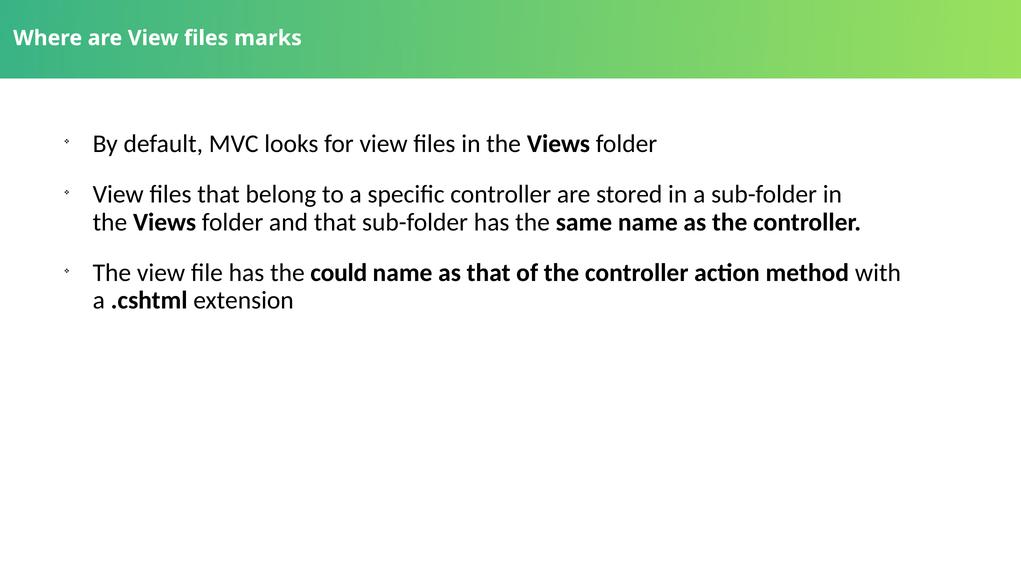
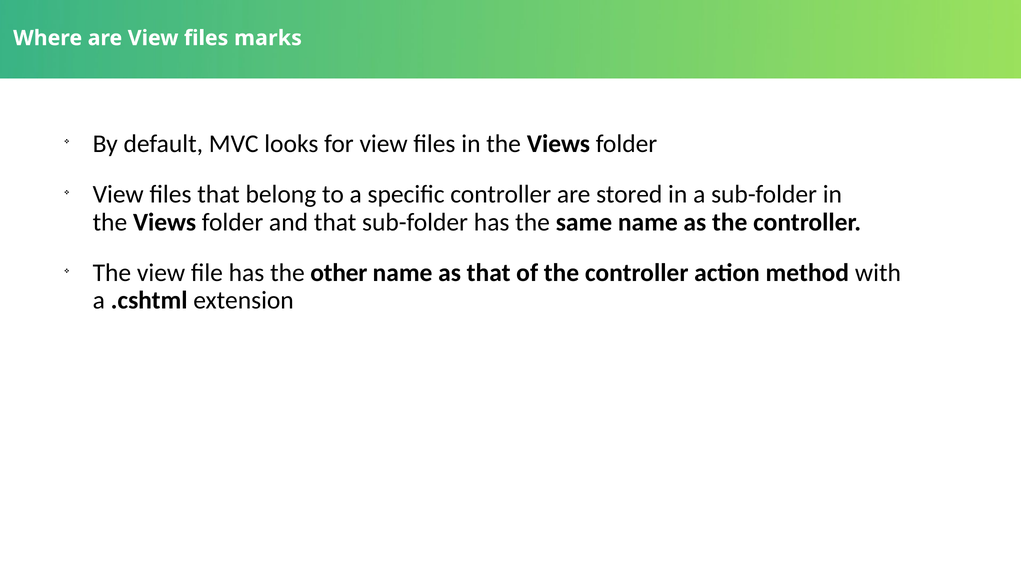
could: could -> other (339, 273)
